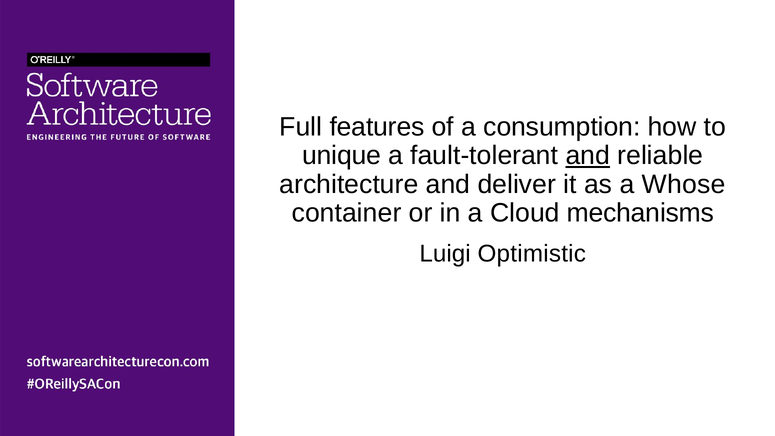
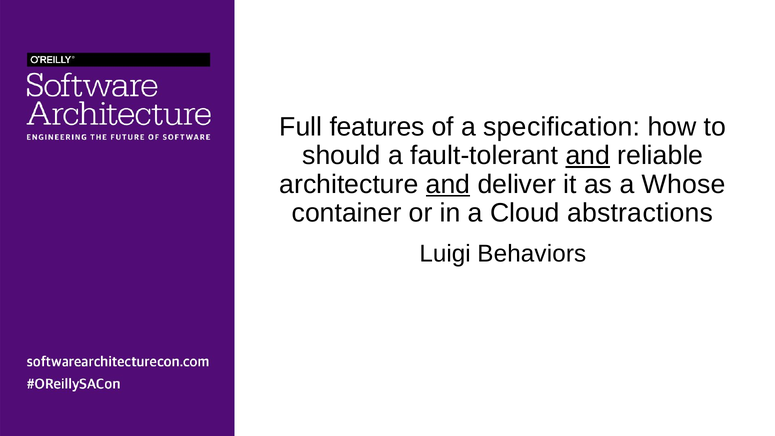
consumption: consumption -> specification (562, 127)
unique: unique -> should (342, 156)
and underline: none -> present (448, 184)
mechanisms: mechanisms -> abstractions (640, 213)
Optimistic: Optimistic -> Behaviors (532, 254)
